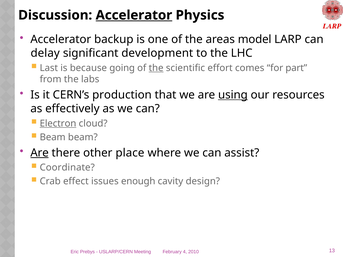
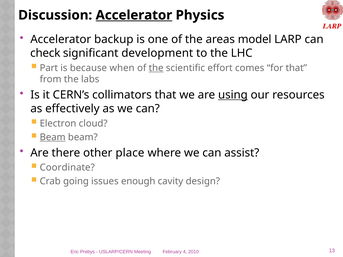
delay: delay -> check (45, 53)
Last: Last -> Part (49, 68)
going: going -> when (122, 68)
for part: part -> that (296, 68)
production: production -> collimators (122, 95)
Electron underline: present -> none (58, 123)
Beam underline: none -> present (53, 137)
Are underline: present -> none (40, 153)
effect: effect -> going (76, 182)
